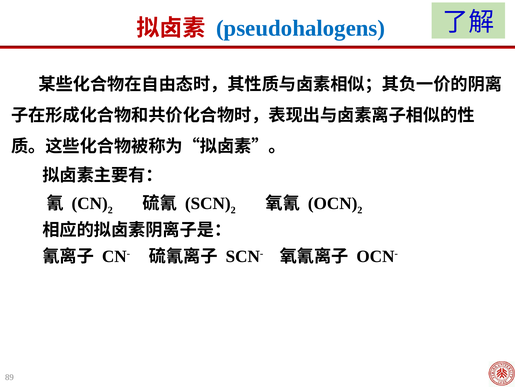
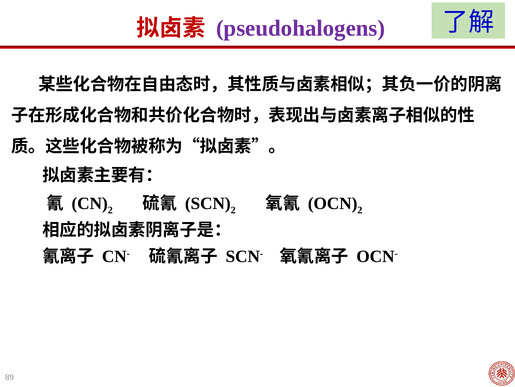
pseudohalogens colour: blue -> purple (301, 28)
